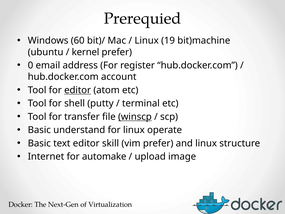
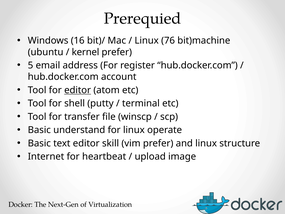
60: 60 -> 16 (78, 41)
19: 19 -> 76 (168, 41)
0: 0 -> 5 (31, 65)
winscp underline: present -> none (135, 117)
automake: automake -> heartbeat (104, 156)
